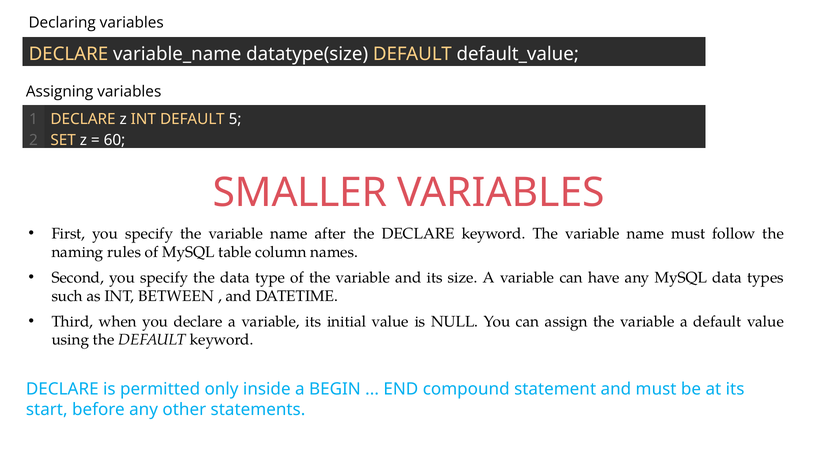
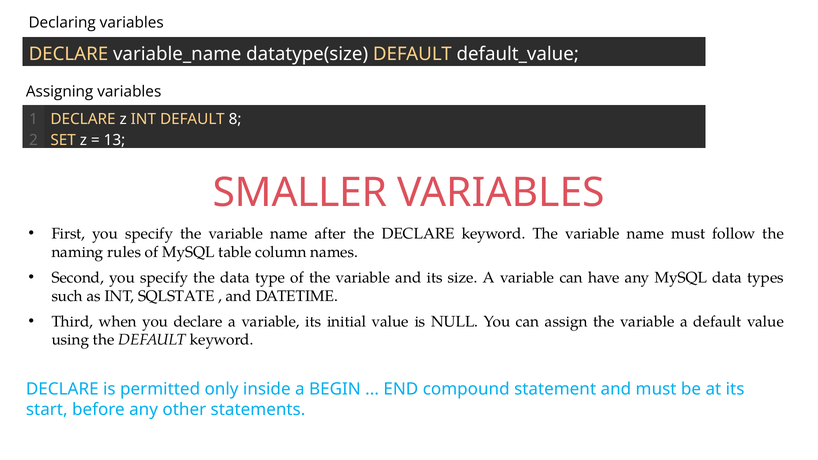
5: 5 -> 8 (235, 119)
60: 60 -> 13 (114, 140)
BETWEEN: BETWEEN -> SQLSTATE (176, 296)
